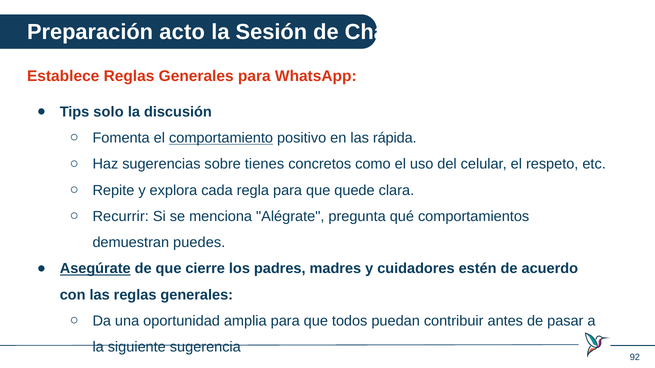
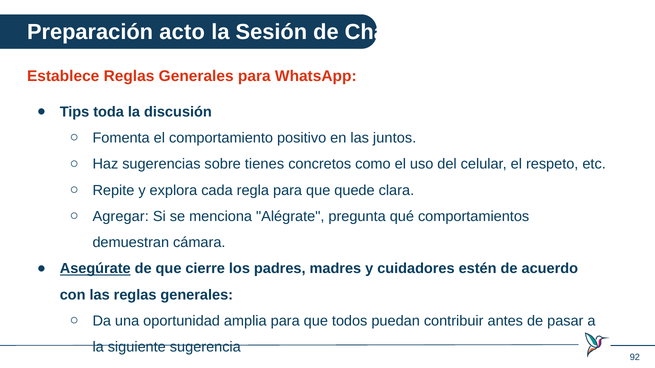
solo: solo -> toda (109, 112)
comportamiento underline: present -> none (221, 138)
rápida: rápida -> juntos (395, 138)
Recurrir: Recurrir -> Agregar (121, 217)
puedes: puedes -> cámara (199, 243)
